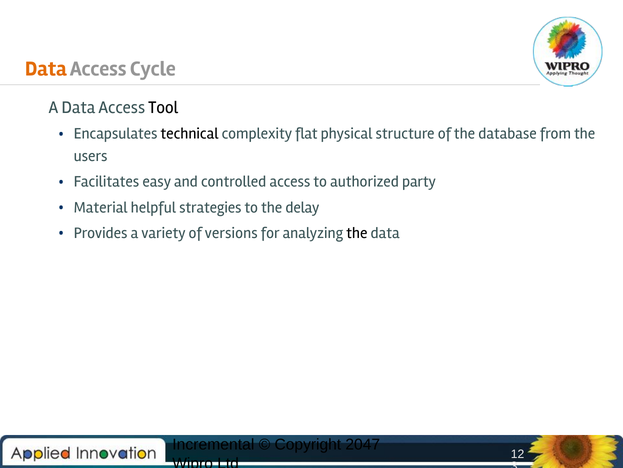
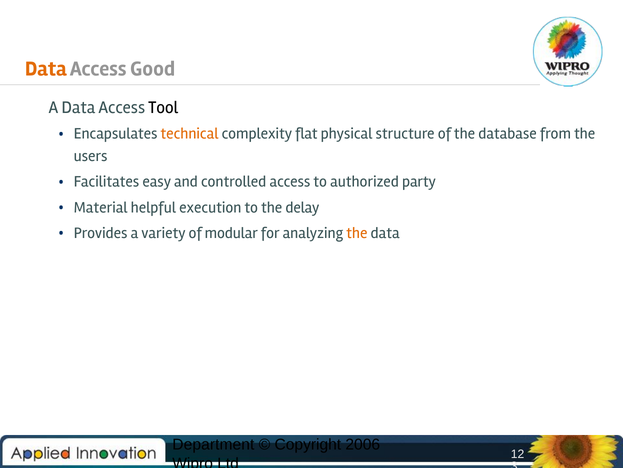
Cycle: Cycle -> Good (153, 69)
technical colour: black -> orange (189, 134)
strategies: strategies -> execution (210, 207)
versions: versions -> modular (231, 233)
the colour: black -> orange (357, 233)
Incremental: Incremental -> Department (213, 444)
2047: 2047 -> 2006 (363, 444)
